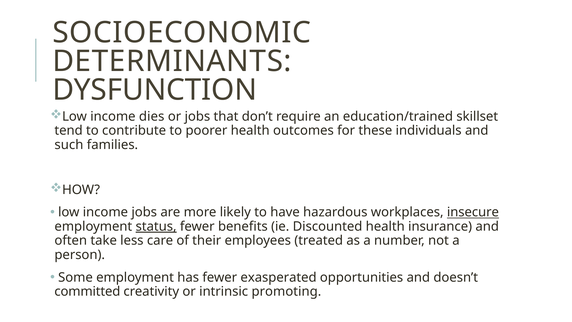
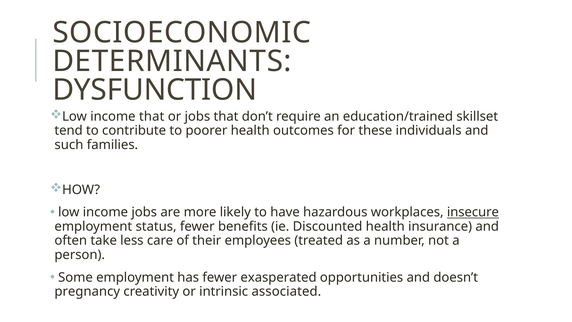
income dies: dies -> that (152, 116)
status underline: present -> none (156, 226)
committed: committed -> pregnancy (87, 291)
promoting: promoting -> associated (286, 291)
